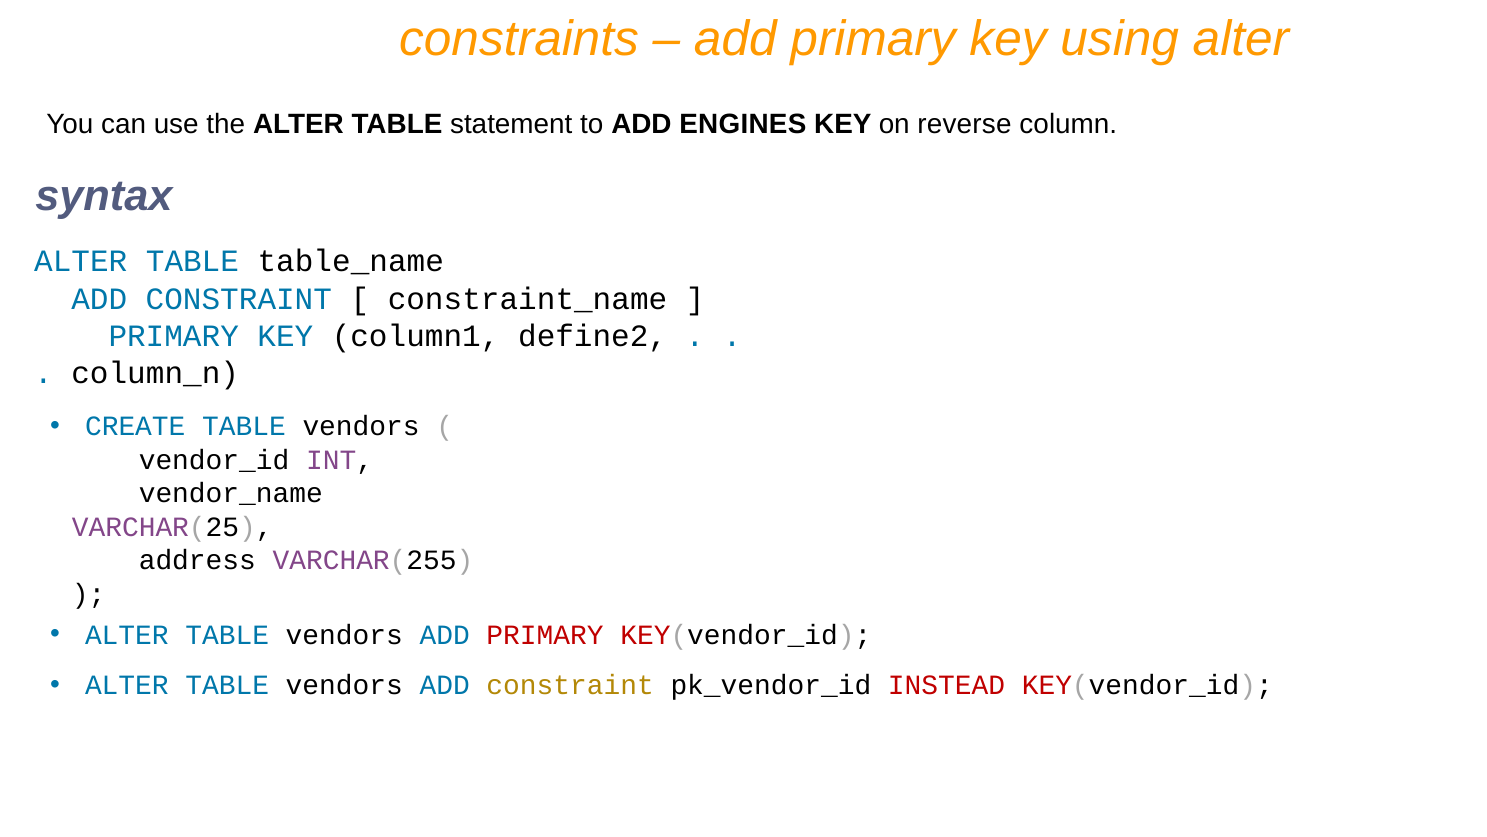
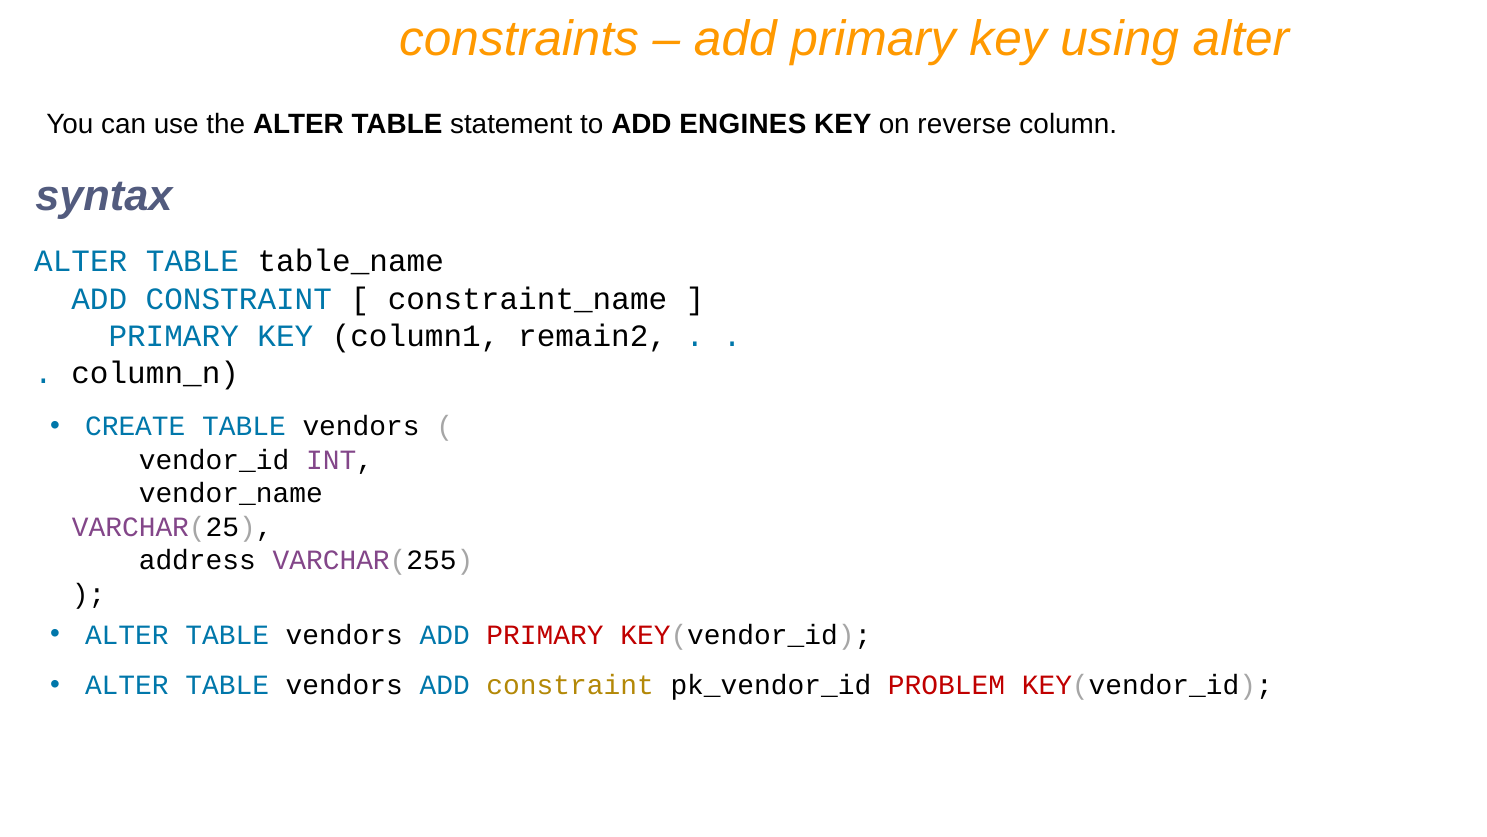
define2: define2 -> remain2 (593, 336)
INSTEAD: INSTEAD -> PROBLEM (947, 685)
